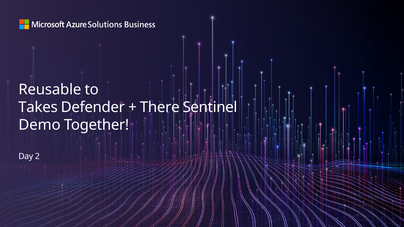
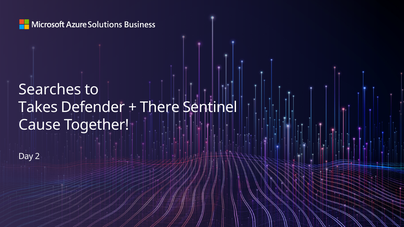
Reusable: Reusable -> Searches (50, 90)
Demo: Demo -> Cause (40, 125)
